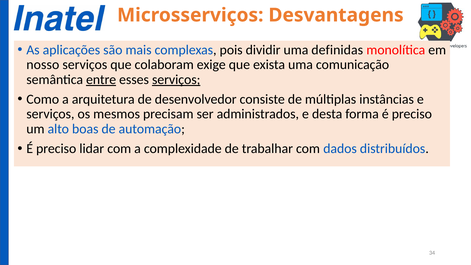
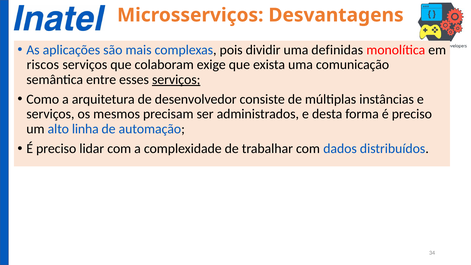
nosso: nosso -> riscos (43, 65)
entre underline: present -> none (101, 79)
boas: boas -> linha (85, 129)
